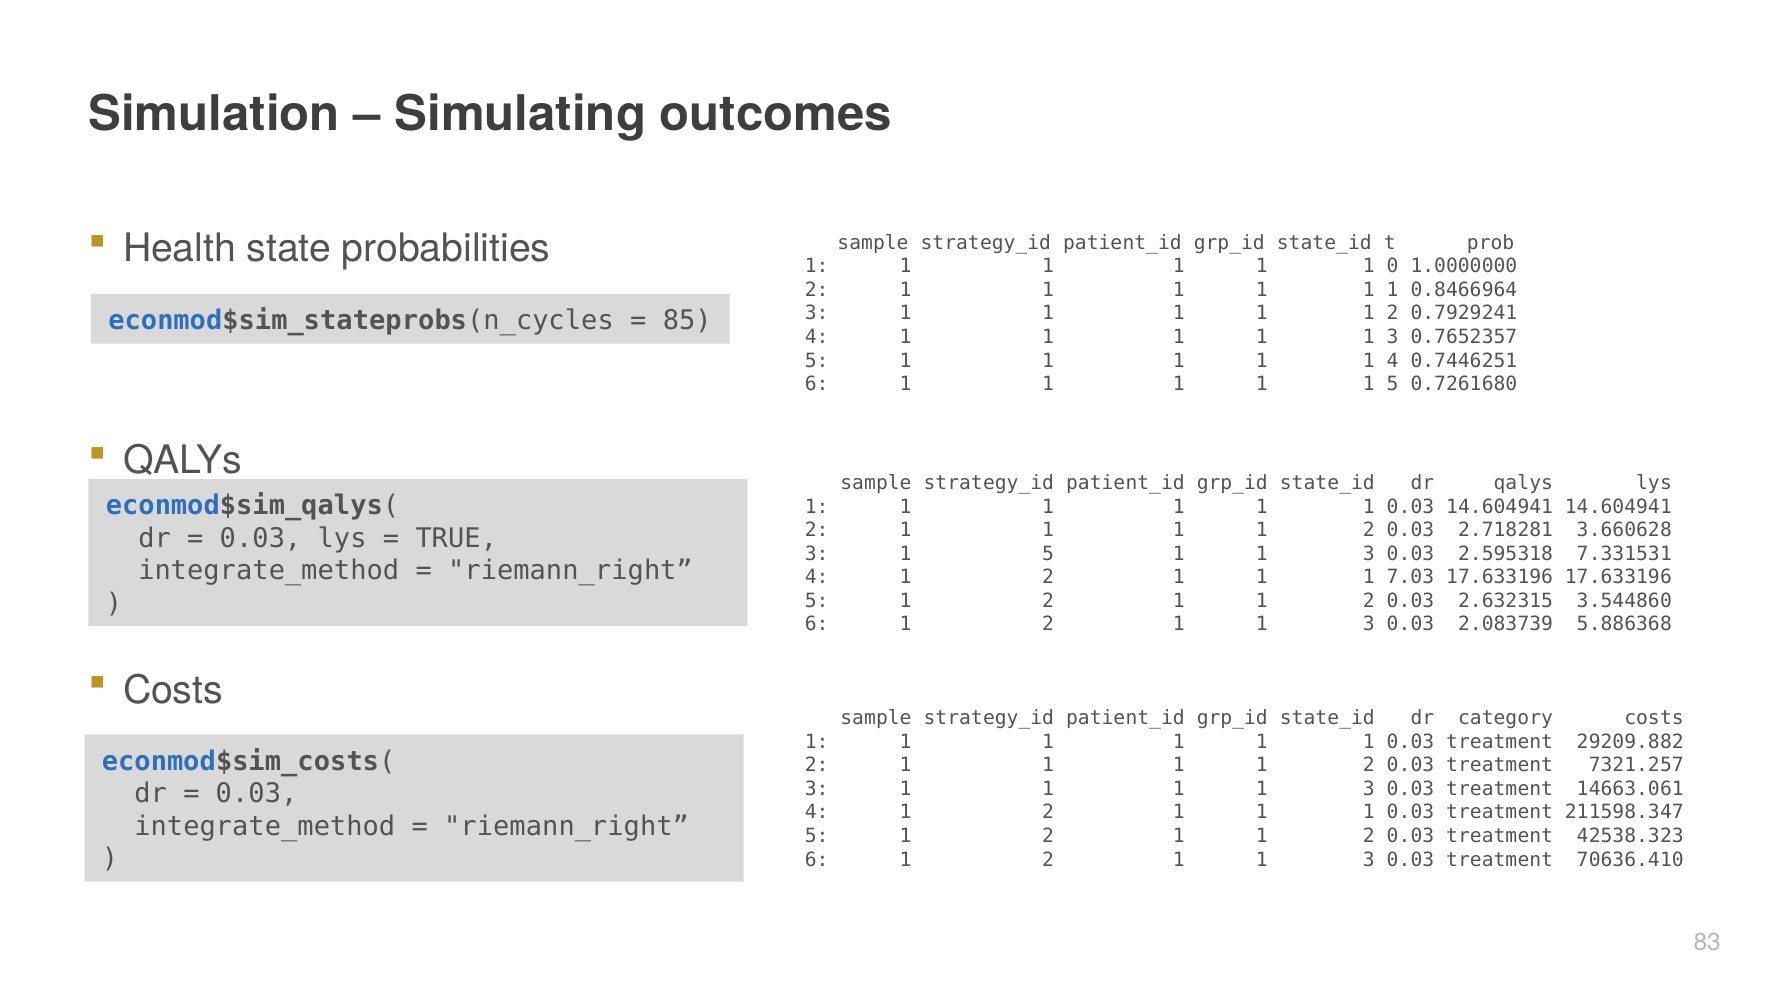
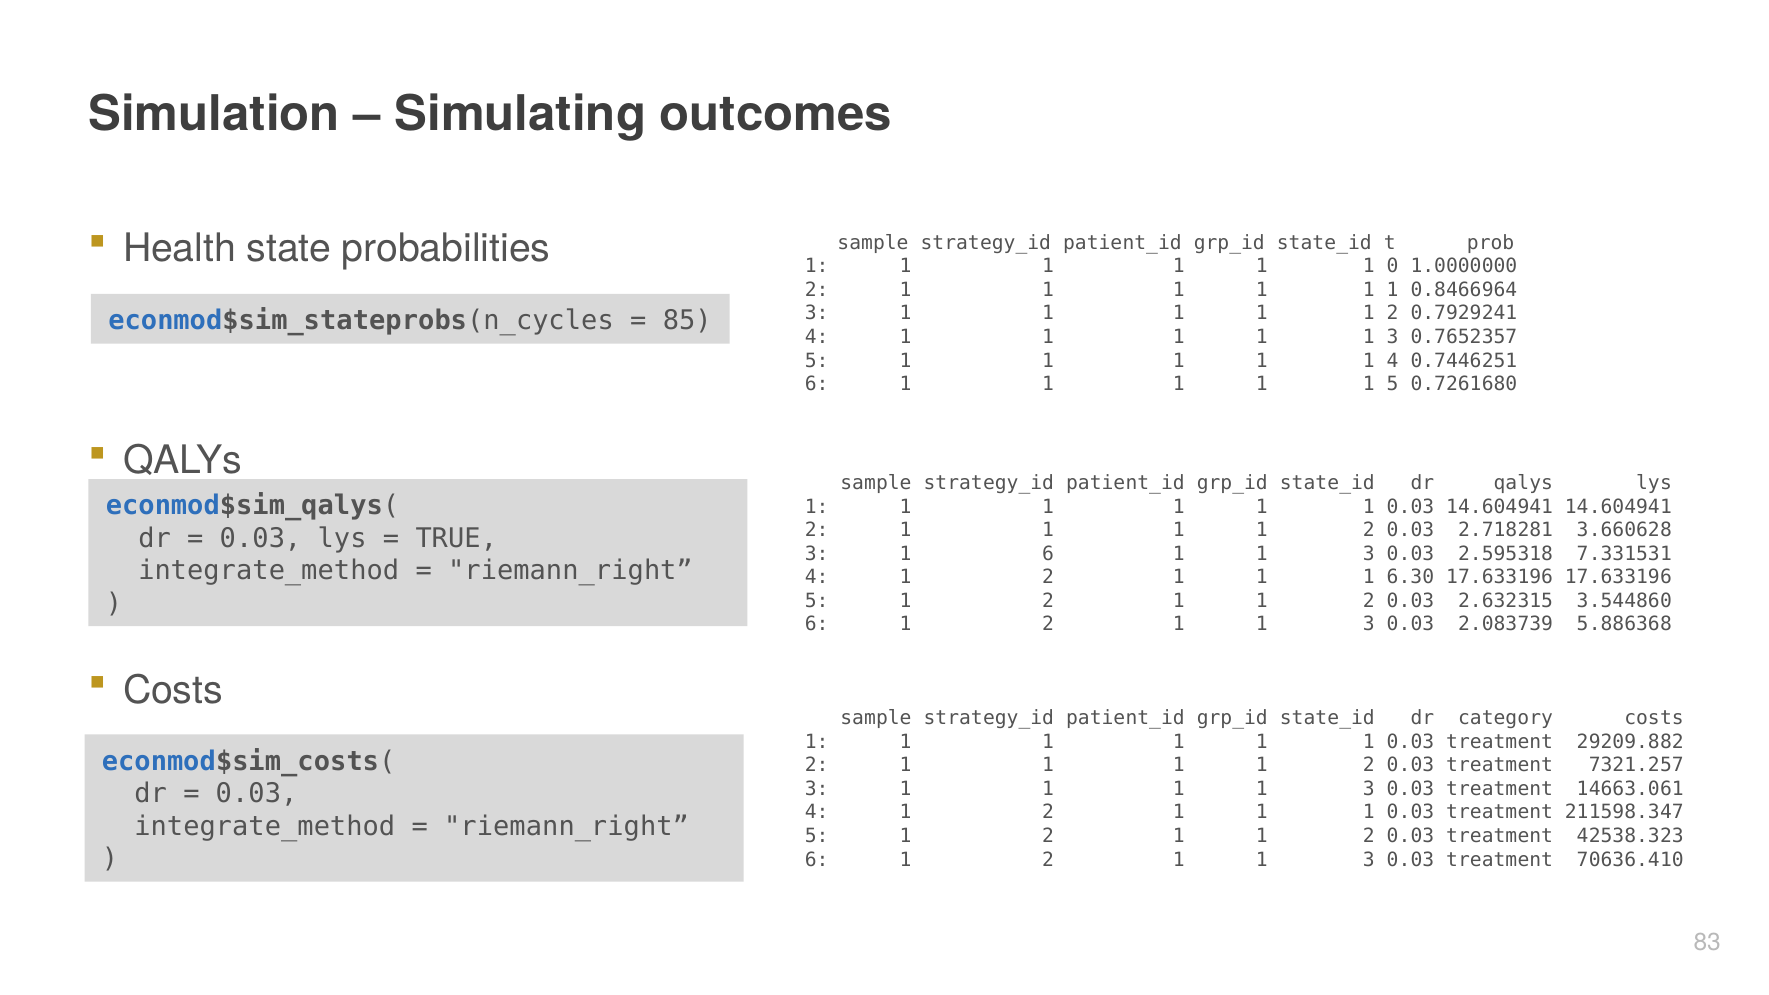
3 1 5: 5 -> 6 (1048, 554)
7.03: 7.03 -> 6.30 (1410, 577)
